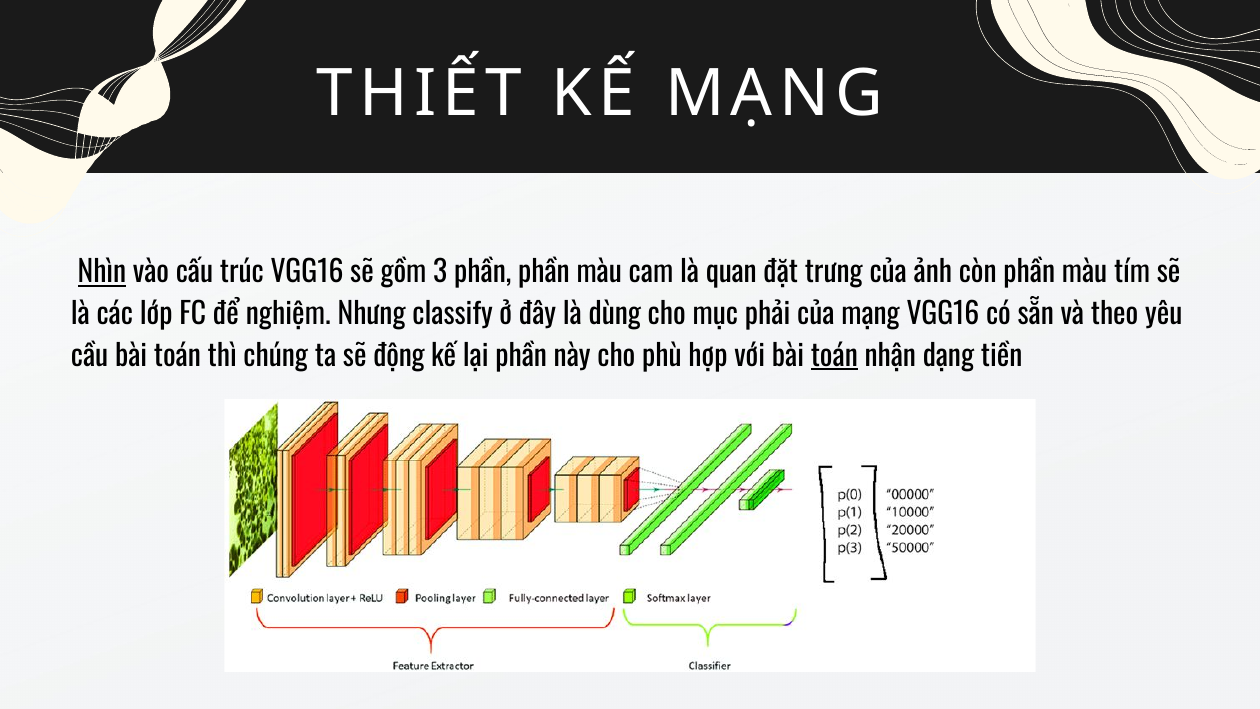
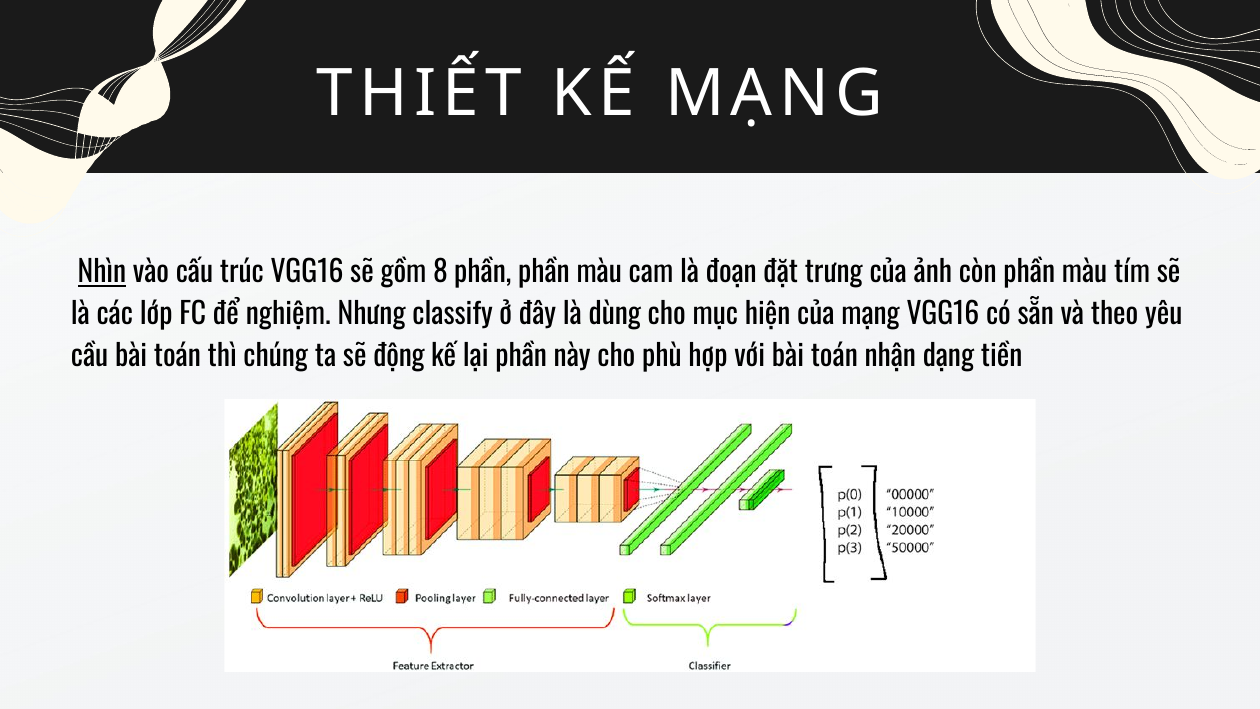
3: 3 -> 8 (440, 273)
quan: quan -> đoạn (731, 273)
phải: phải -> hiện (768, 315)
toán underline: present -> none (834, 356)
